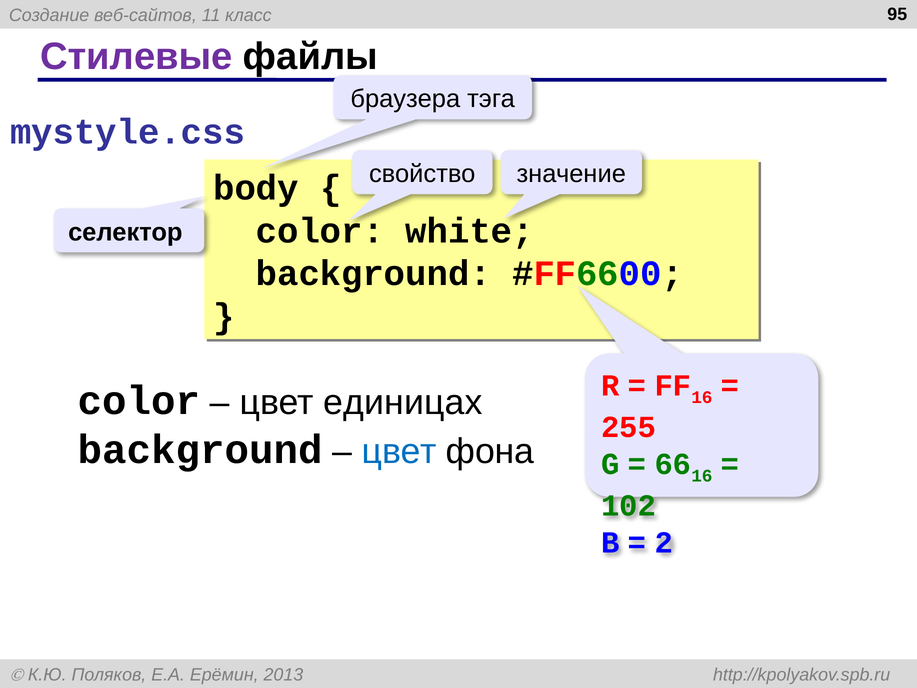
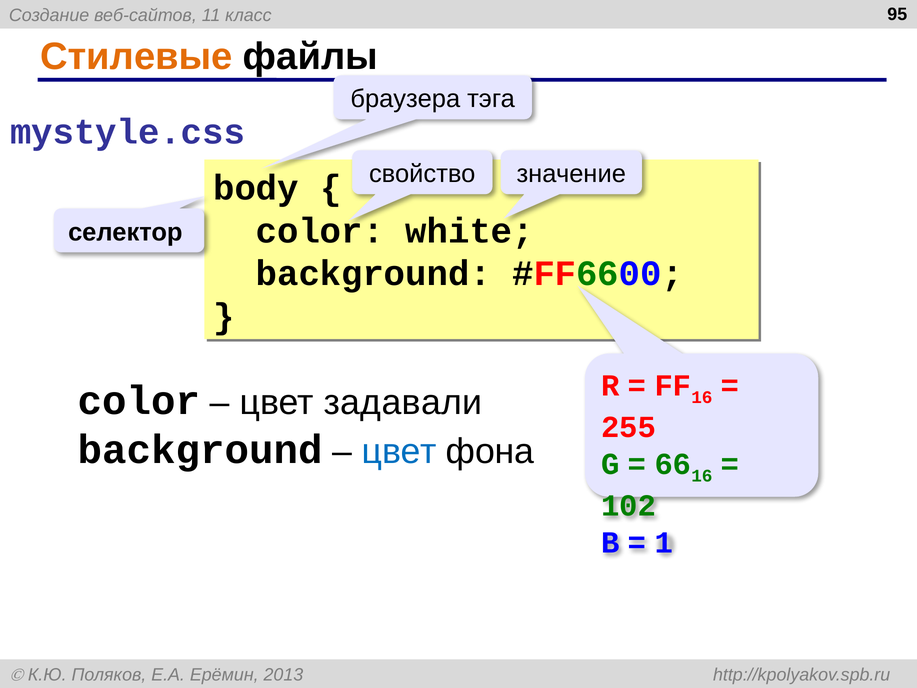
Стилевые colour: purple -> orange (136, 57)
единицах: единицах -> задавали (403, 402)
2: 2 -> 1 (664, 542)
